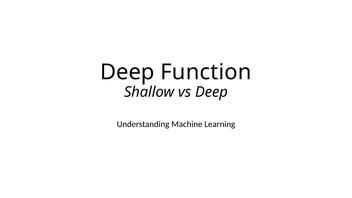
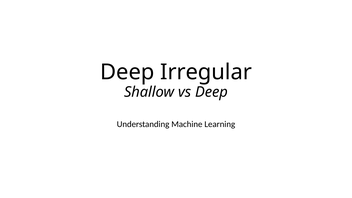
Function: Function -> Irregular (206, 72)
